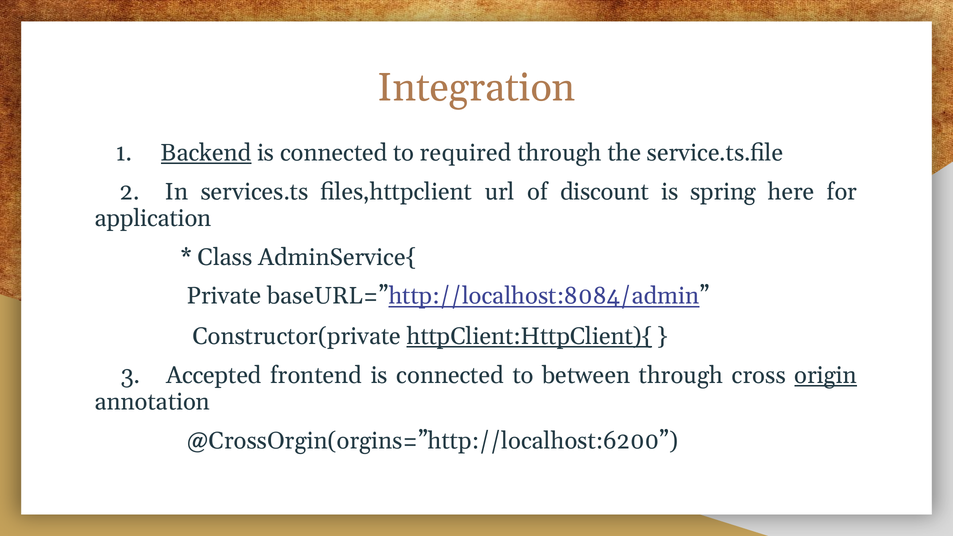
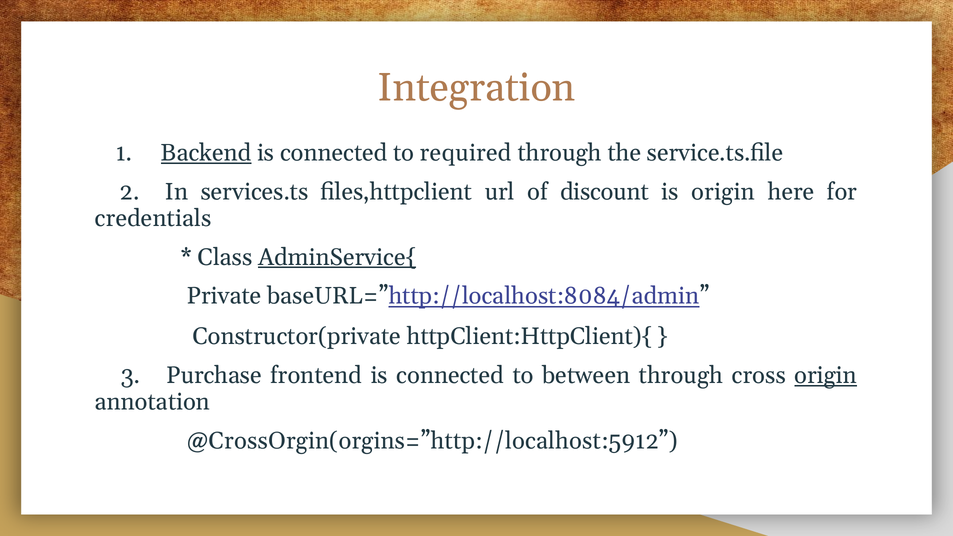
is spring: spring -> origin (723, 192)
application: application -> credentials (153, 218)
AdminService{ underline: none -> present (337, 257)
httpClient:HttpClient){ underline: present -> none (529, 337)
Accepted: Accepted -> Purchase (214, 376)
@CrossOrgin(orgins=”http://localhost:6200: @CrossOrgin(orgins=”http://localhost:6200 -> @CrossOrgin(orgins=”http://localhost:5912 (432, 441)
